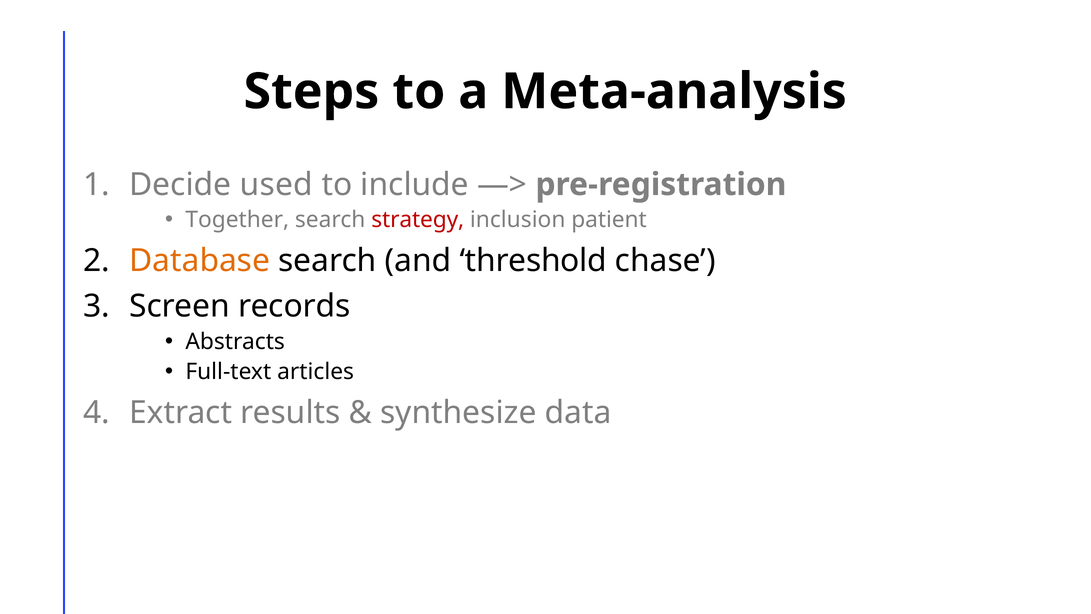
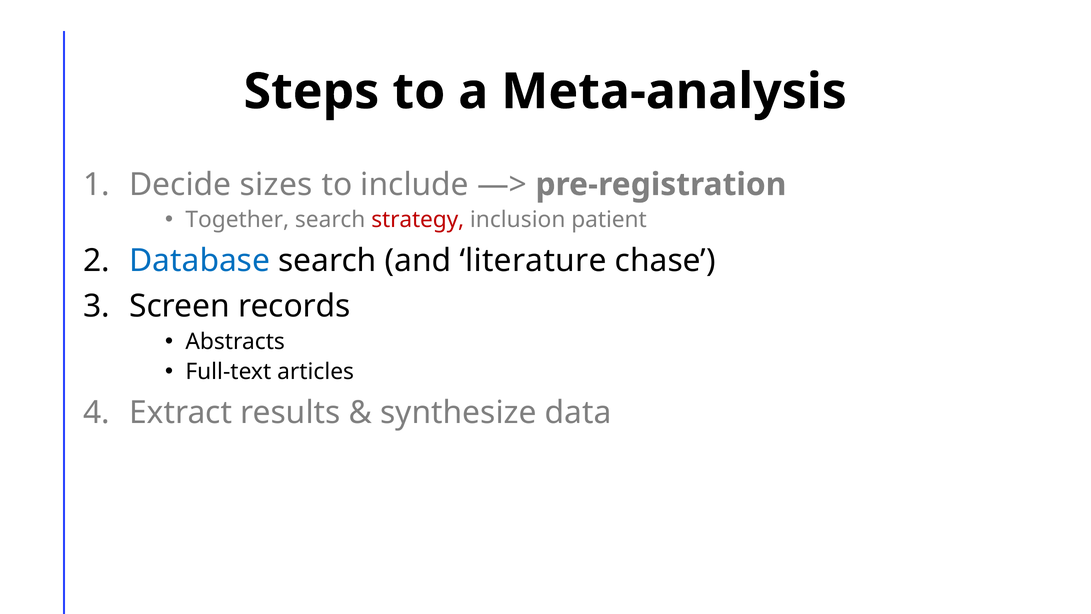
used: used -> sizes (276, 184)
Database colour: orange -> blue (200, 260)
threshold: threshold -> literature (533, 260)
